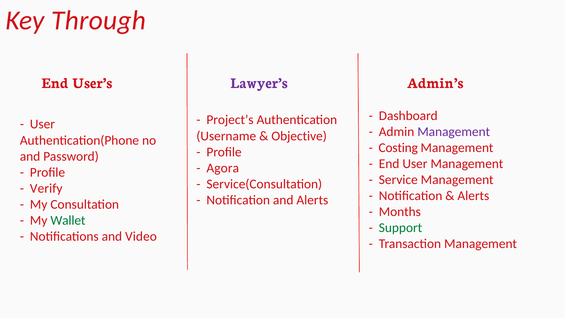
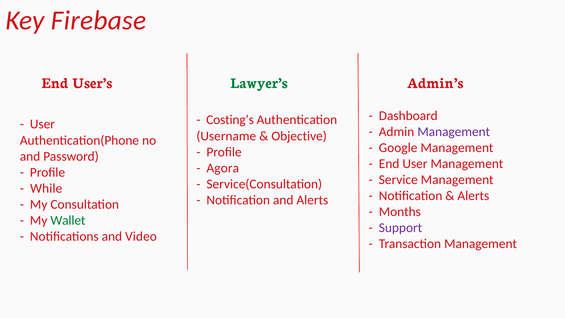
Through: Through -> Firebase (99, 20)
Lawyer’s colour: purple -> green (259, 83)
Project’s: Project’s -> Costing’s (230, 120)
Costing: Costing -> Google (398, 148)
Verify: Verify -> While (46, 188)
Support colour: green -> purple (400, 228)
